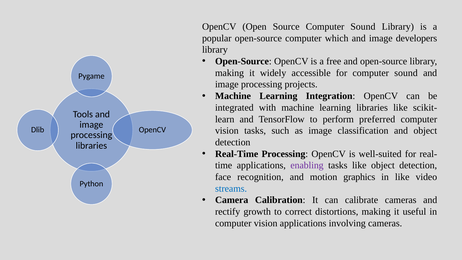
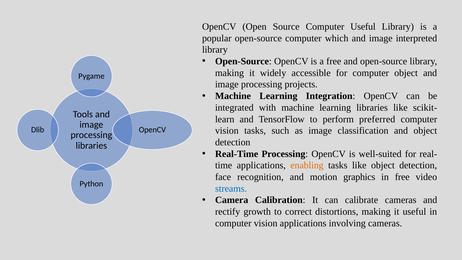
Source Computer Sound: Sound -> Useful (363, 27)
developers: developers -> interpreted (416, 38)
for computer sound: sound -> object (406, 73)
enabling colour: purple -> orange (307, 165)
in like: like -> free (402, 177)
